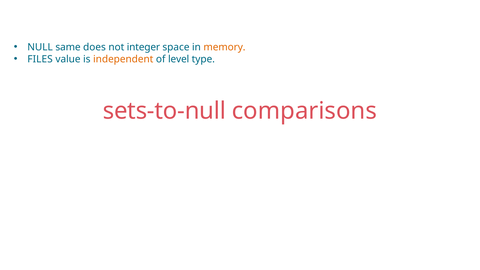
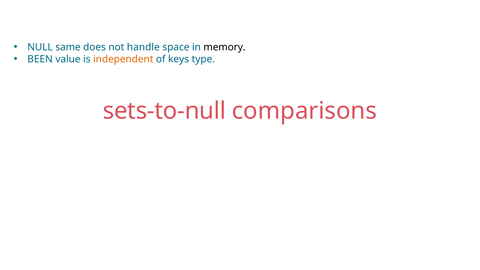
integer: integer -> handle (143, 47)
memory colour: orange -> black (224, 47)
FILES: FILES -> BEEN (40, 59)
level: level -> keys (179, 59)
